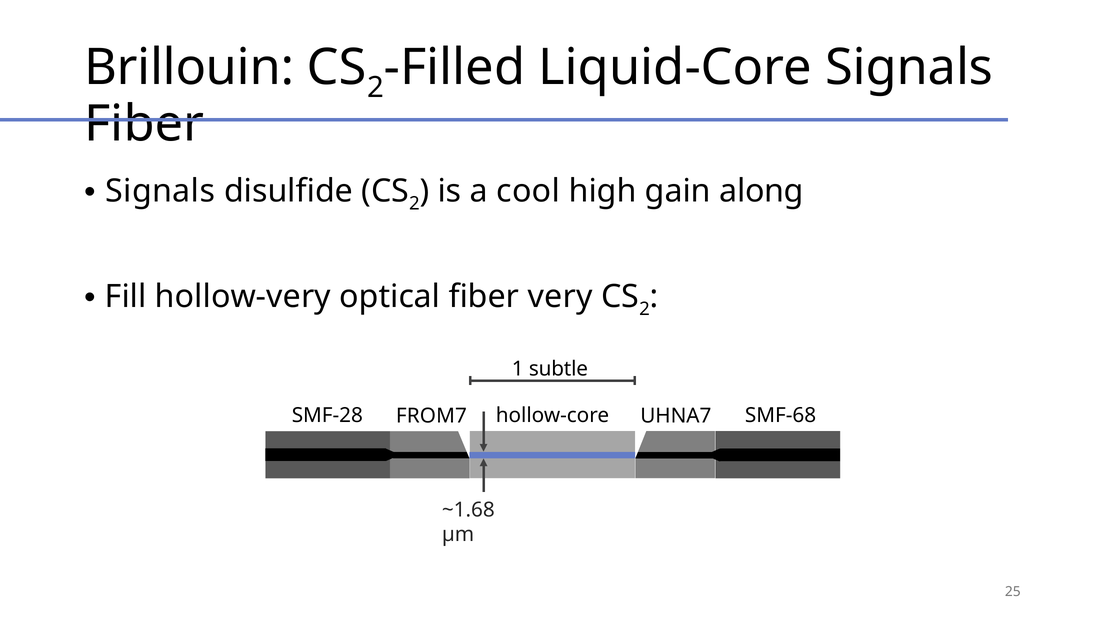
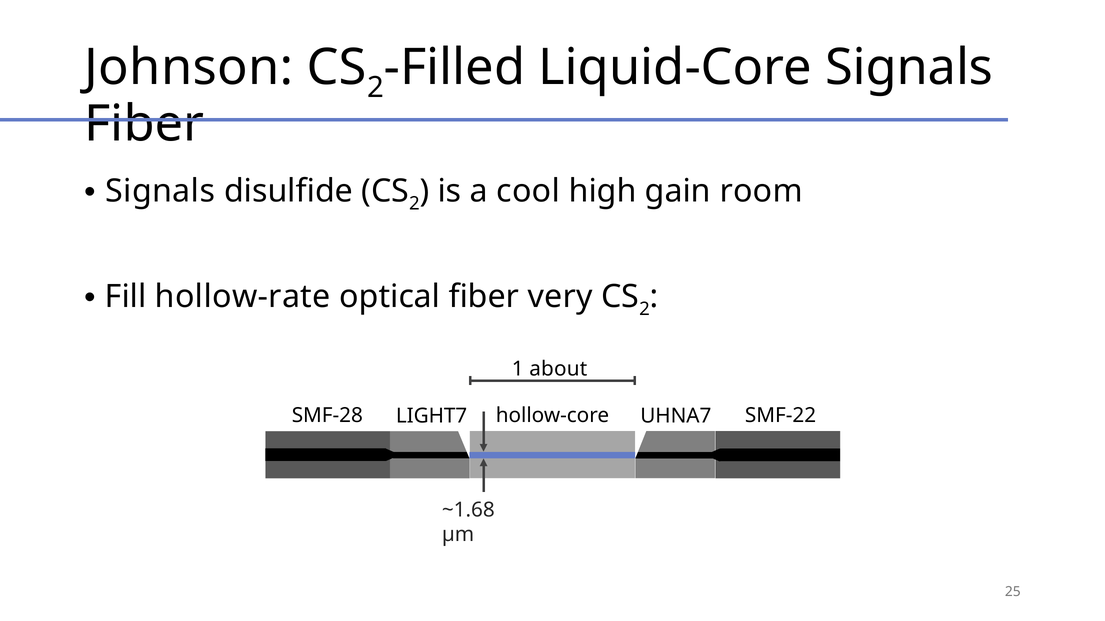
Brillouin: Brillouin -> Johnson (189, 68)
along: along -> room (761, 191)
hollow-very: hollow-very -> hollow-rate (243, 297)
subtle: subtle -> about (558, 369)
FROM7: FROM7 -> LIGHT7 (432, 416)
SMF-68: SMF-68 -> SMF-22 (781, 416)
